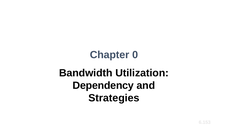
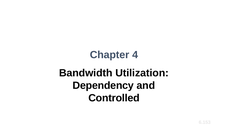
0: 0 -> 4 (135, 55)
Strategies: Strategies -> Controlled (114, 98)
